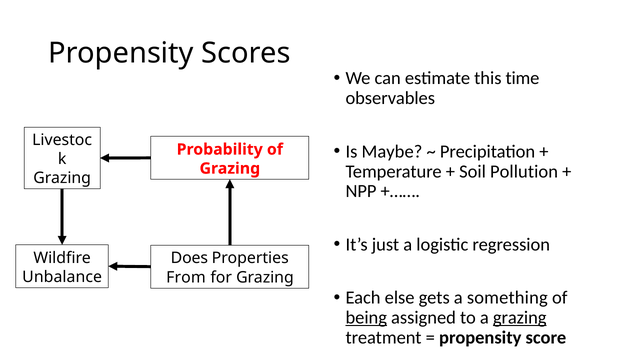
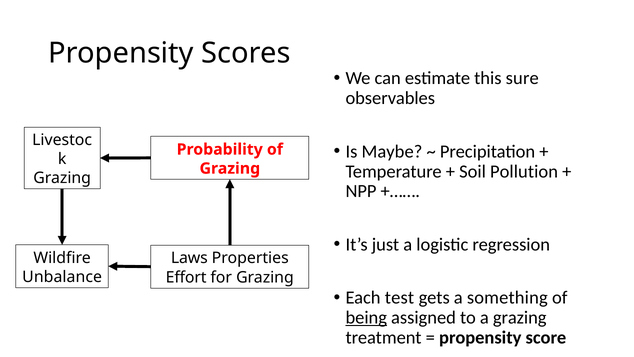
time: time -> sure (522, 78)
Does: Does -> Laws (189, 258)
From: From -> Effort (186, 277)
else: else -> test (399, 297)
grazing underline: present -> none (520, 317)
